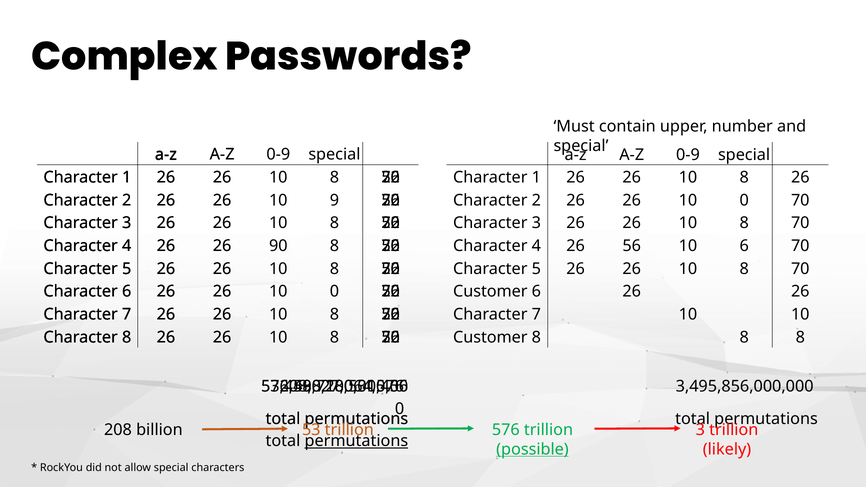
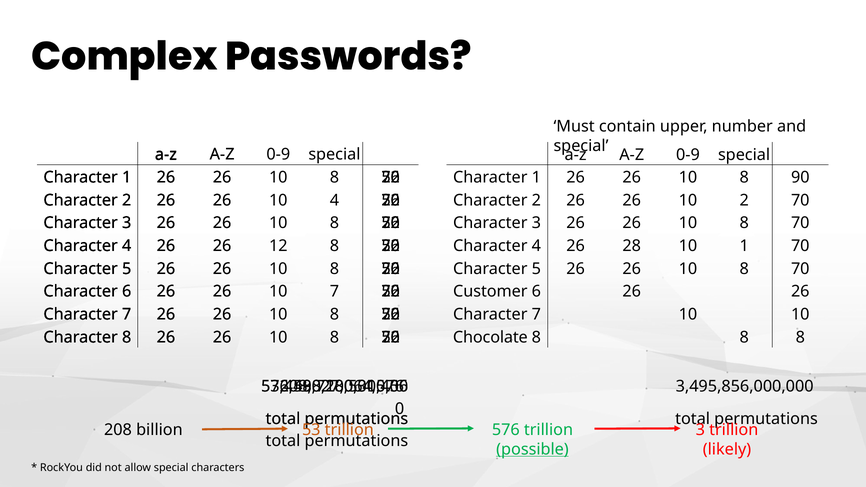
10 8 26: 26 -> 90 (800, 177)
10 9: 9 -> 4 (335, 200)
0: 0 -> 2 (744, 200)
90: 90 -> 12 (278, 246)
56: 56 -> 28 (632, 246)
10 6: 6 -> 1 (744, 246)
0: 0 -> 7 (335, 292)
Customer: Customer -> Chocolate (490, 337)
permutations underline: present -> none (356, 441)
